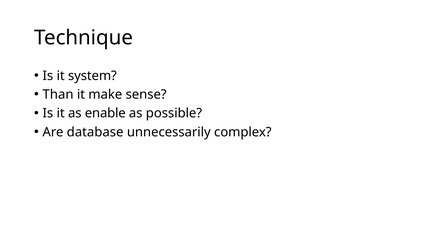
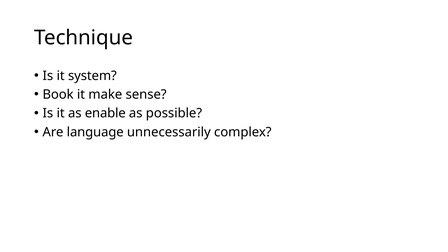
Than: Than -> Book (58, 95)
database: database -> language (95, 132)
